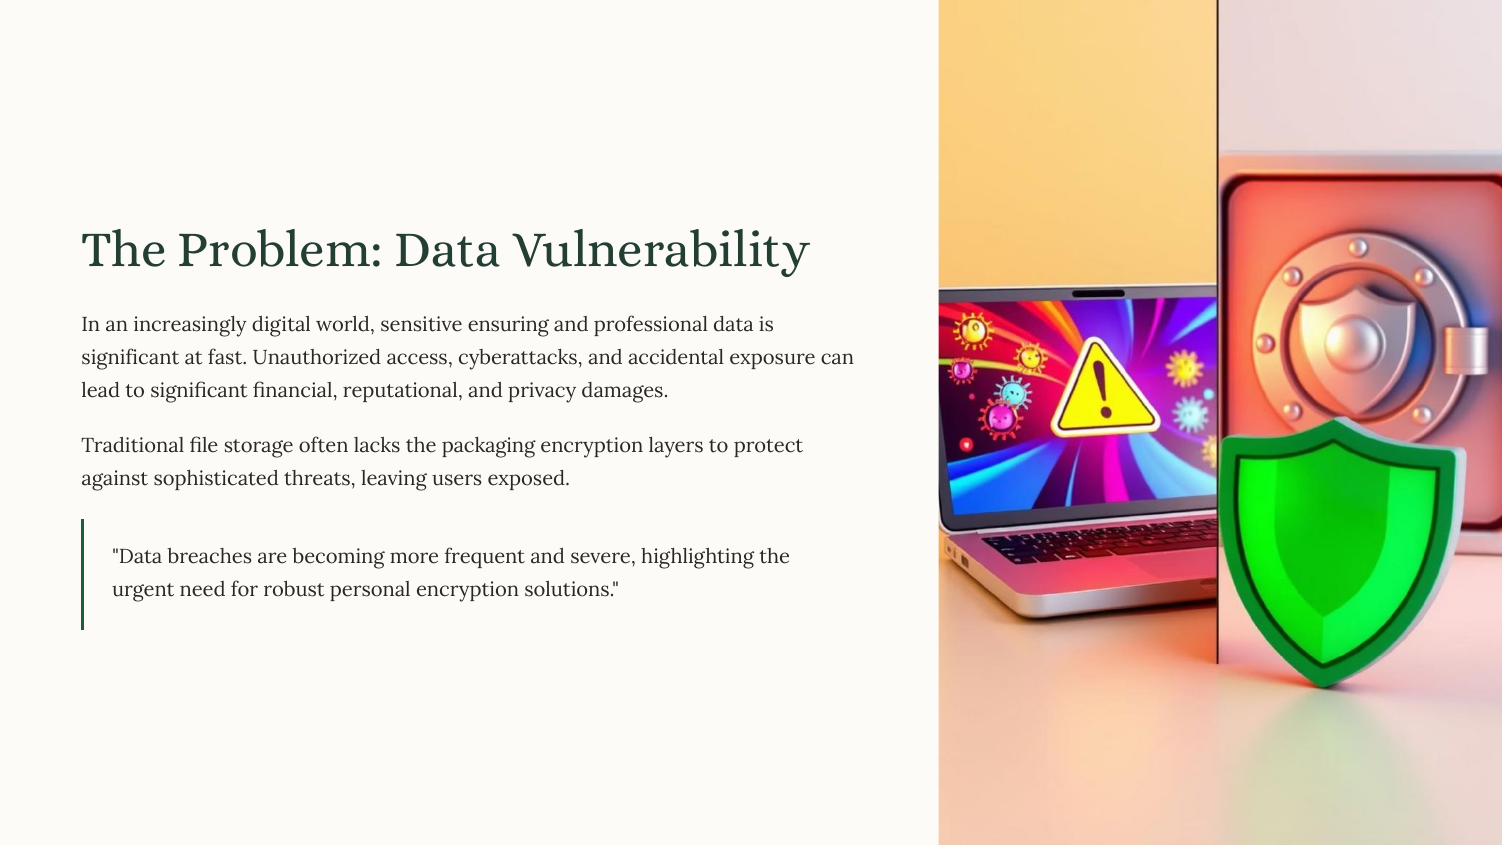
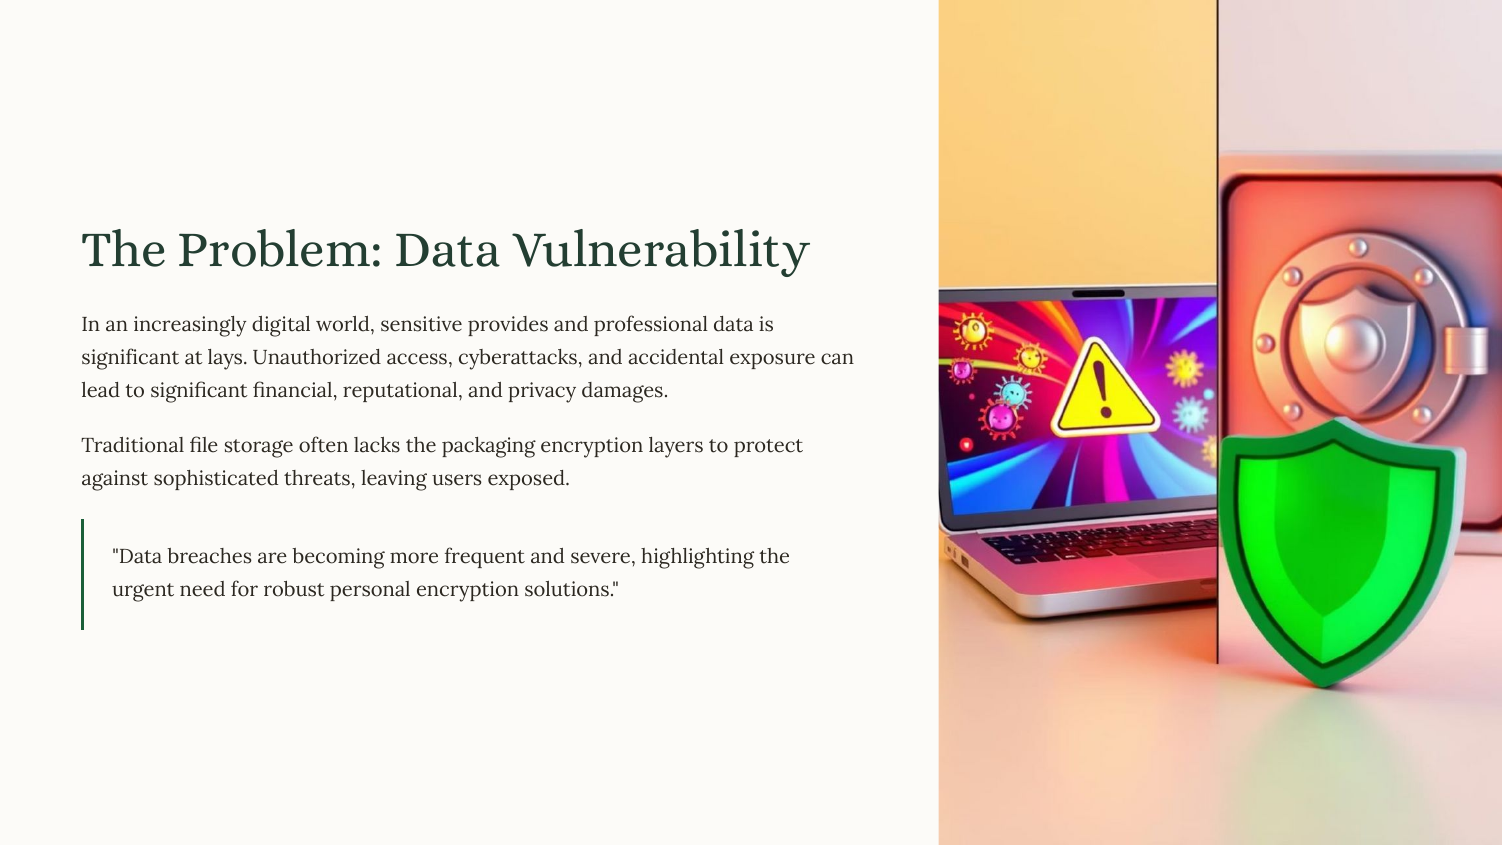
ensuring: ensuring -> provides (508, 325)
fast: fast -> lays (228, 358)
